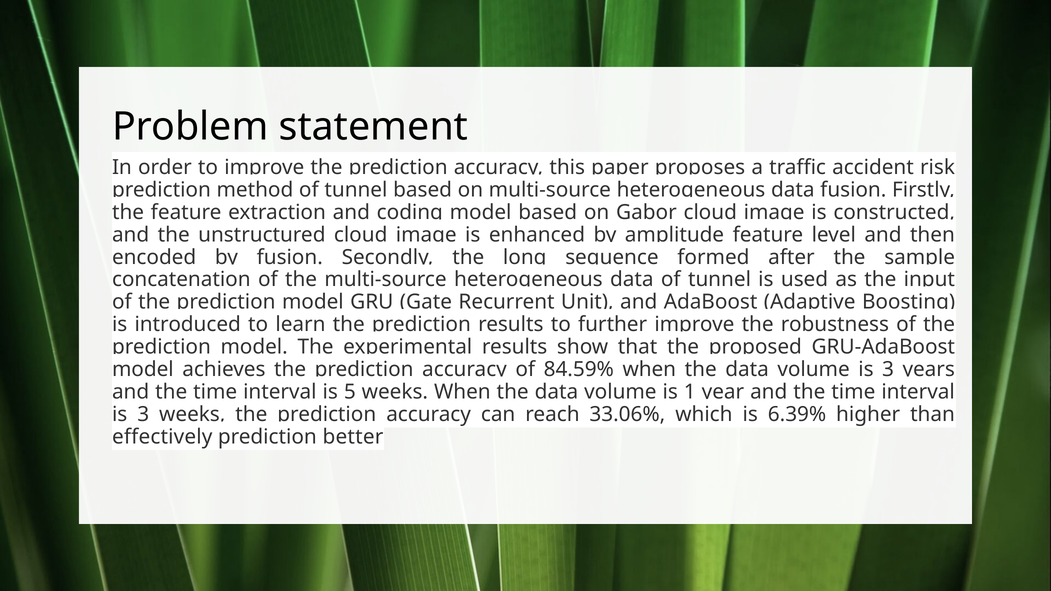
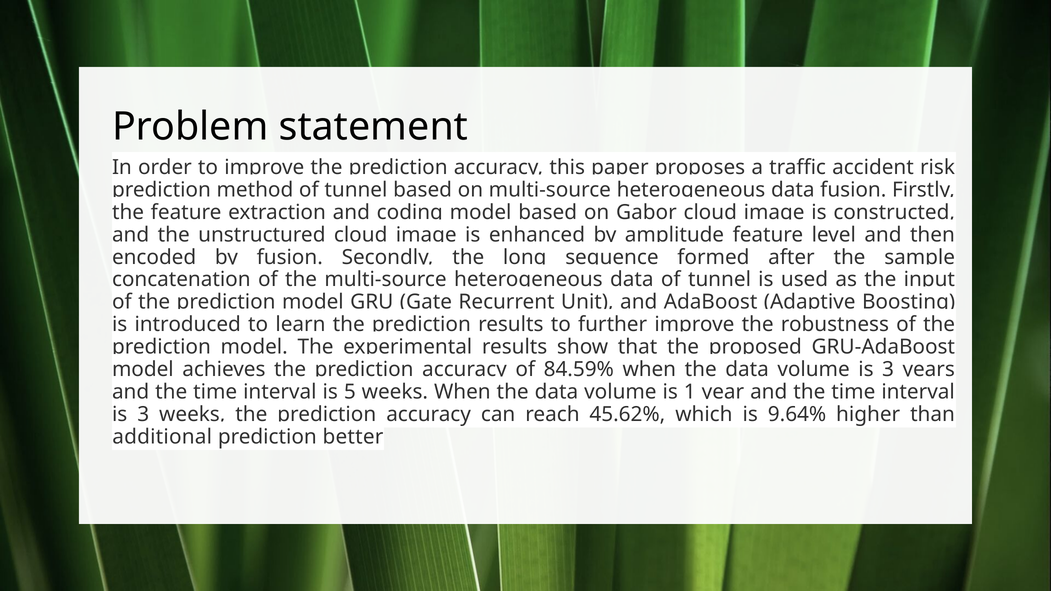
33.06%: 33.06% -> 45.62% (627, 415)
6.39%: 6.39% -> 9.64% (797, 415)
effectively: effectively -> additional (162, 437)
